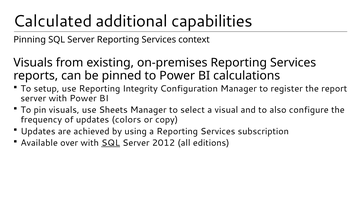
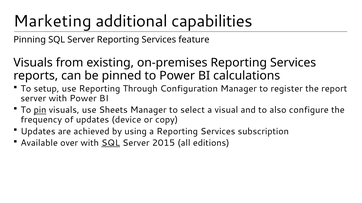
Calculated: Calculated -> Marketing (53, 21)
context: context -> feature (194, 40)
Integrity: Integrity -> Through (140, 89)
pin underline: none -> present (40, 110)
colors: colors -> device (126, 120)
2012: 2012 -> 2015 (164, 143)
